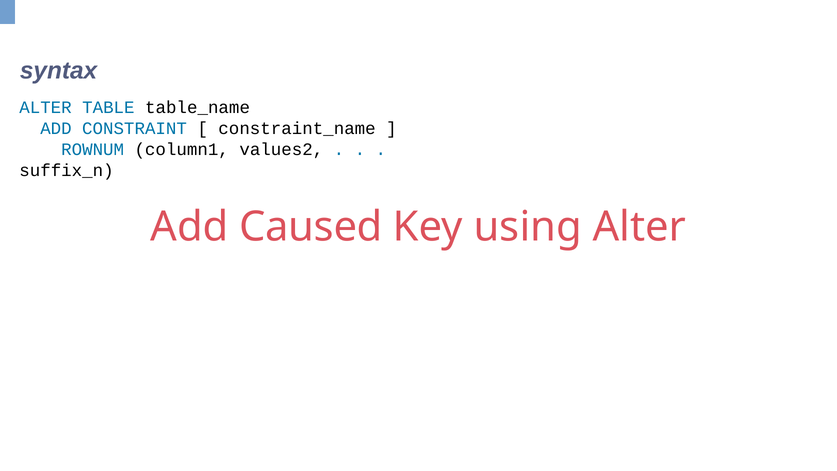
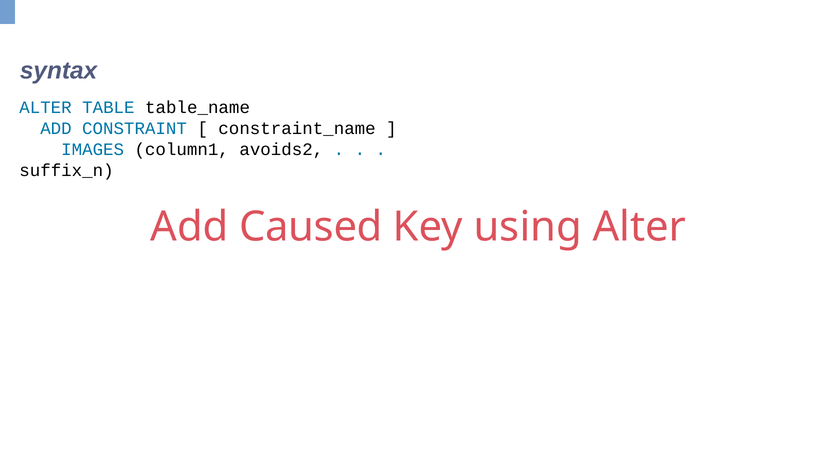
ROWNUM: ROWNUM -> IMAGES (93, 150)
values2: values2 -> avoids2 (281, 150)
